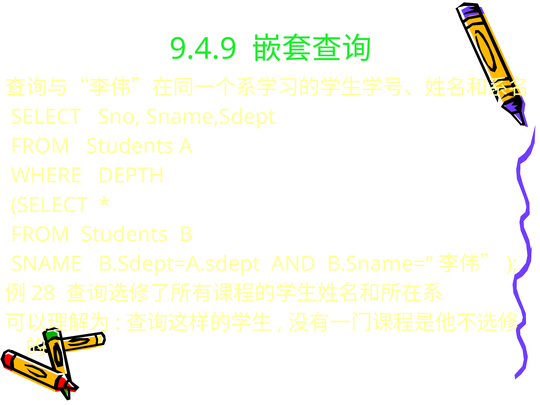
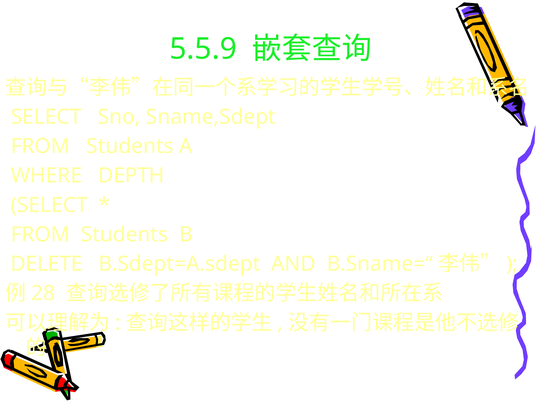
9.4.9: 9.4.9 -> 5.5.9 (203, 49)
SNAME: SNAME -> DELETE (46, 264)
